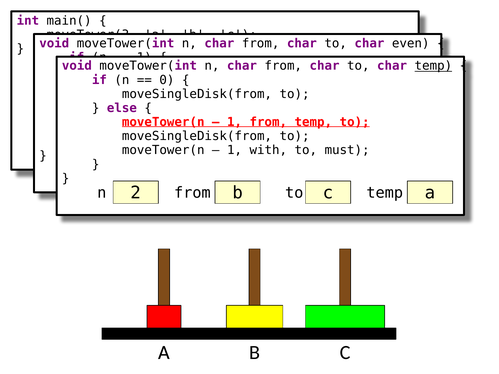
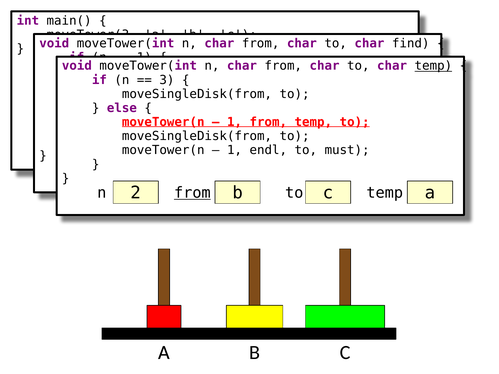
even: even -> find (411, 43)
0: 0 -> 3 (167, 80)
with: with -> endl (268, 150)
from underline: none -> present (192, 193)
